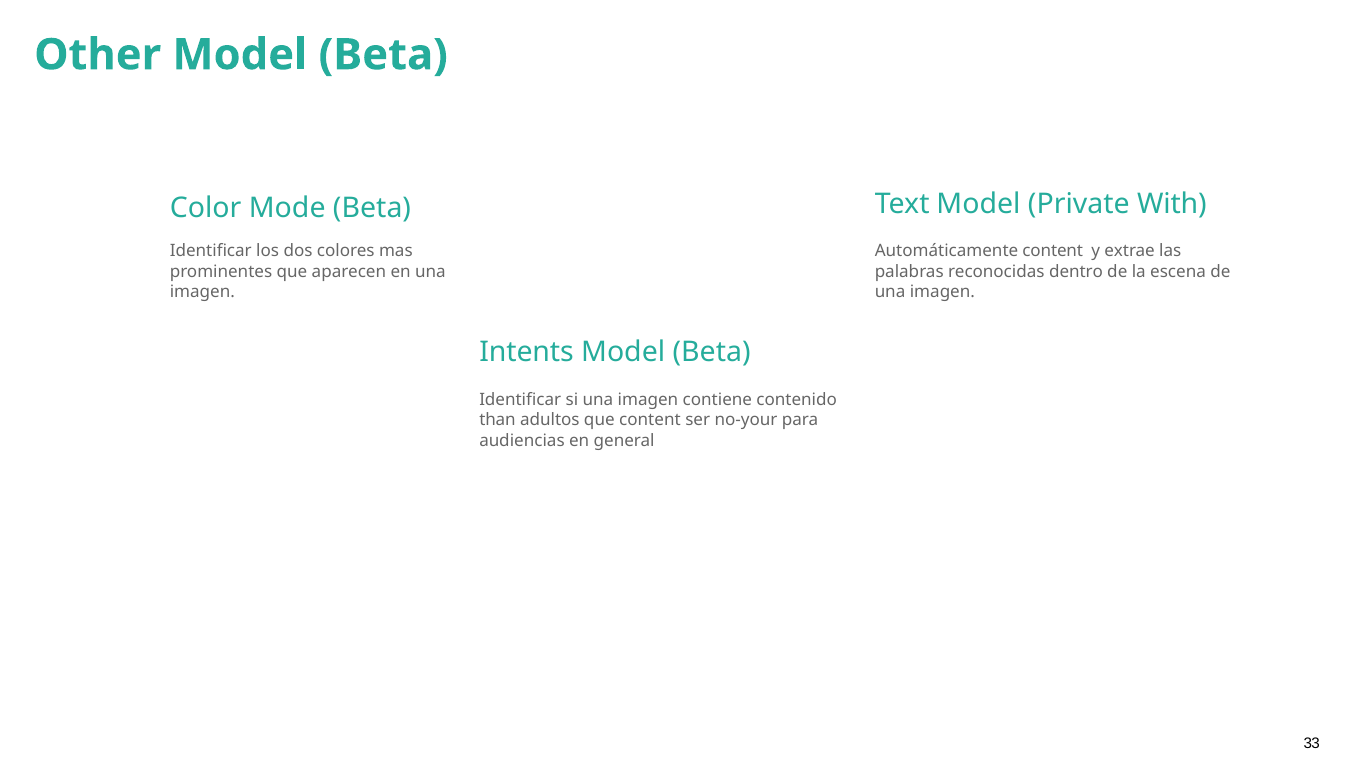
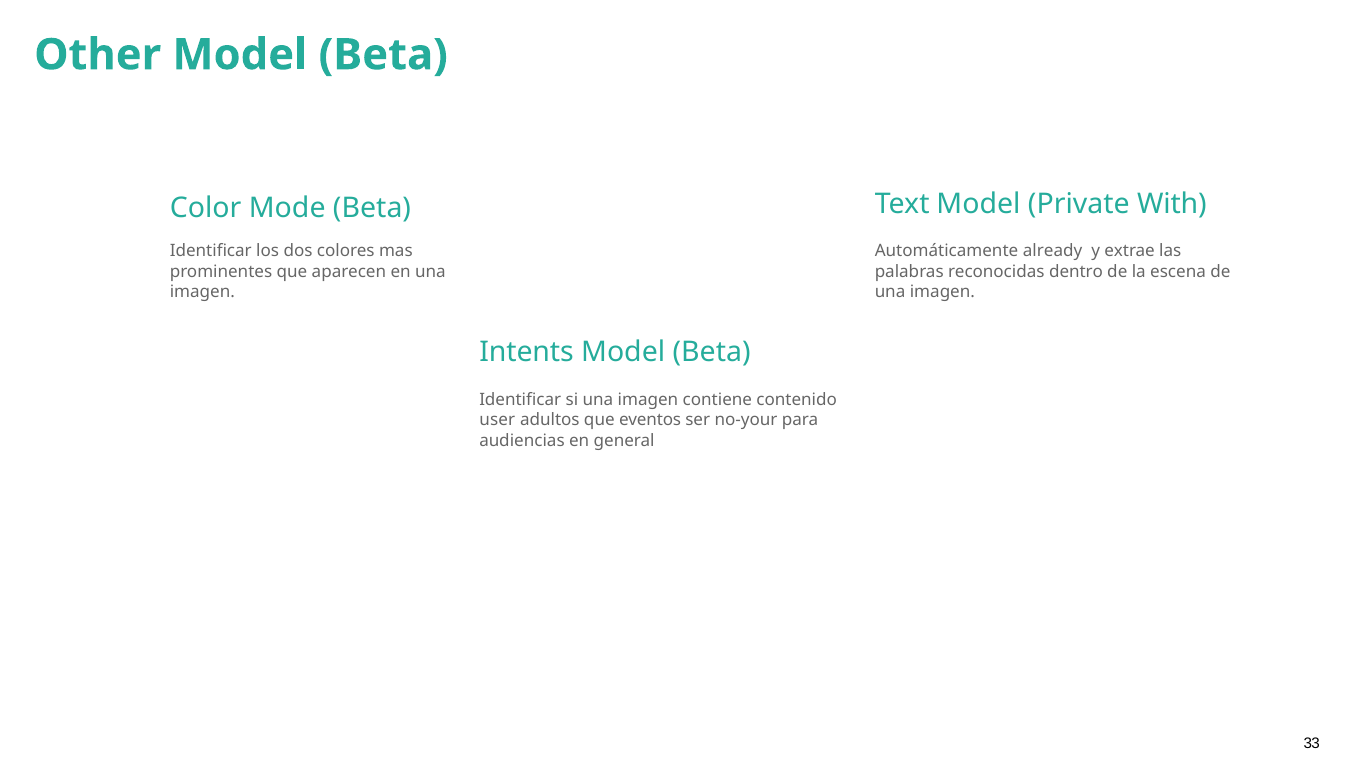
Automáticamente content: content -> already (1053, 251)
than: than -> user (497, 420)
que content: content -> eventos (650, 420)
